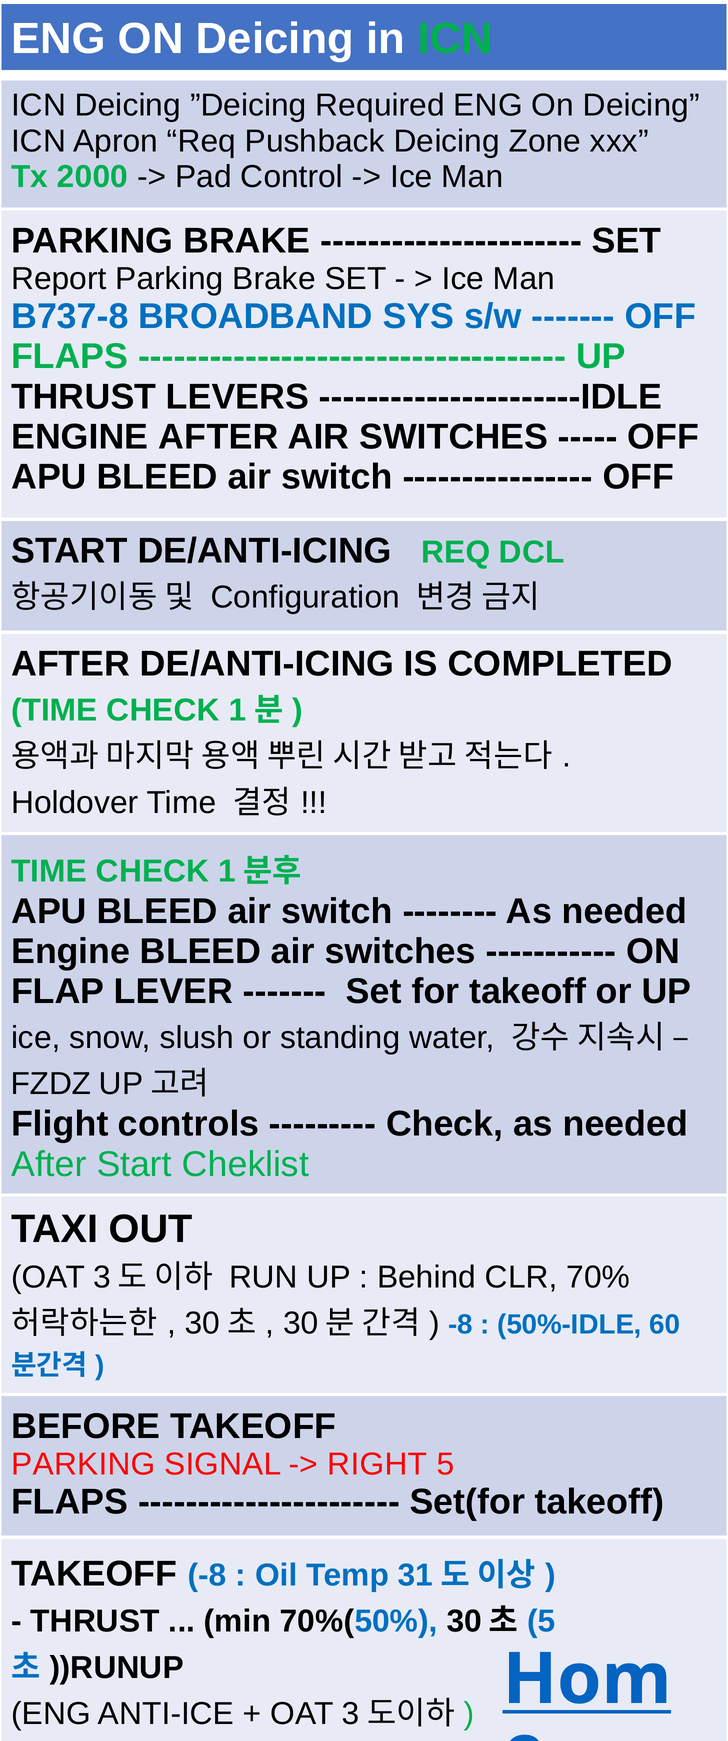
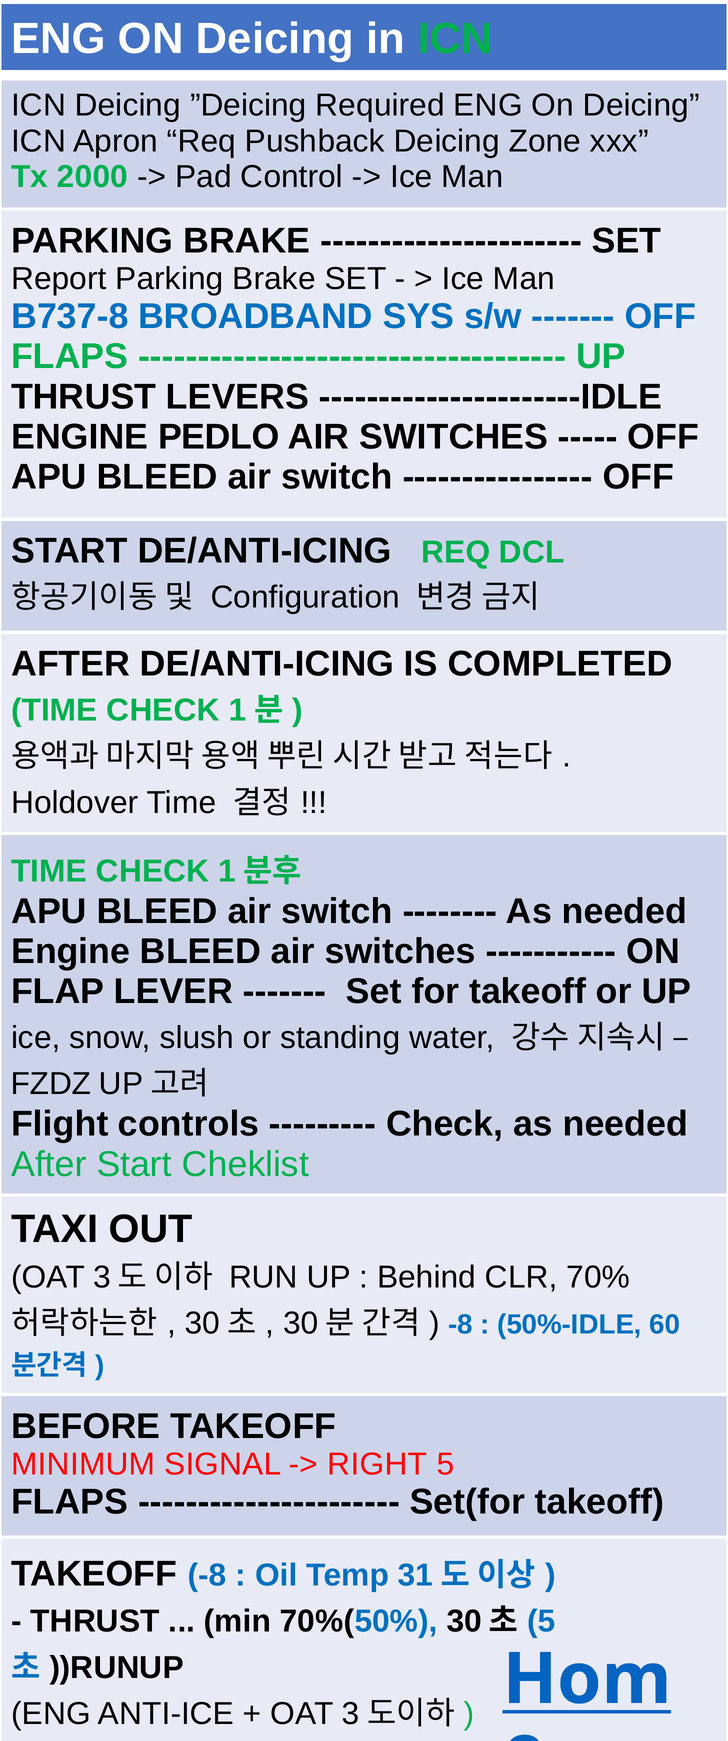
ENGINE AFTER: AFTER -> PEDLO (219, 437)
PARKING: PARKING -> MINIMUM (83, 1465)
